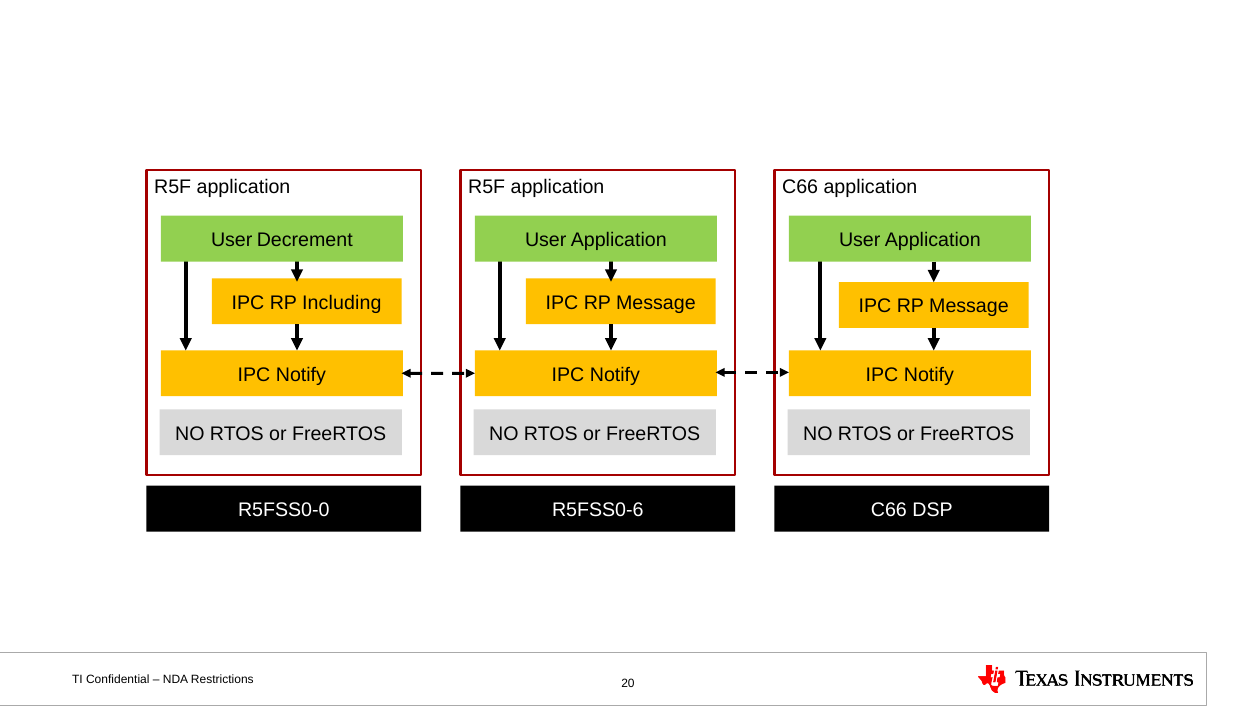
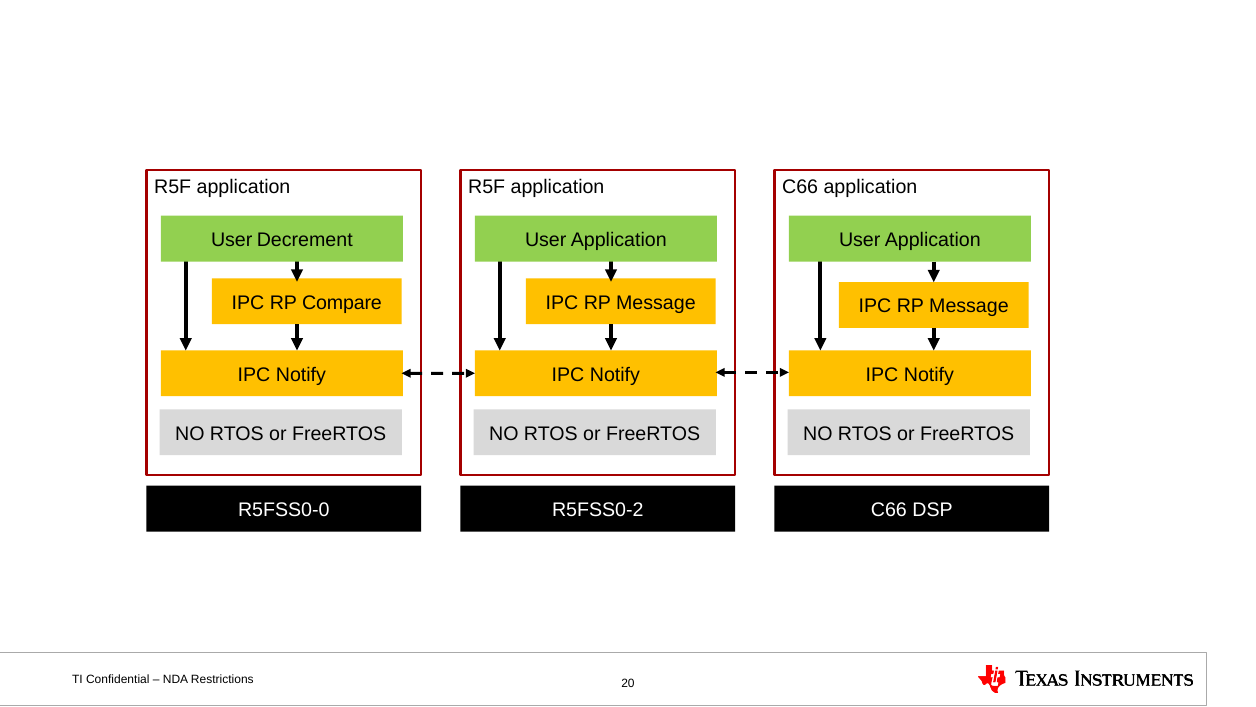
Including: Including -> Compare (342, 302)
R5FSS0-6: R5FSS0-6 -> R5FSS0-2 (598, 510)
